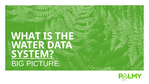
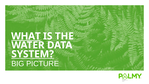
WHAT underline: none -> present (26, 36)
